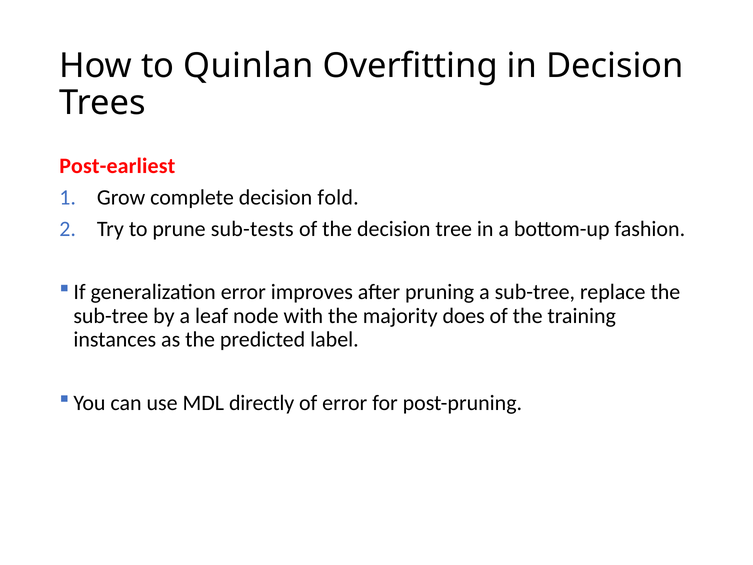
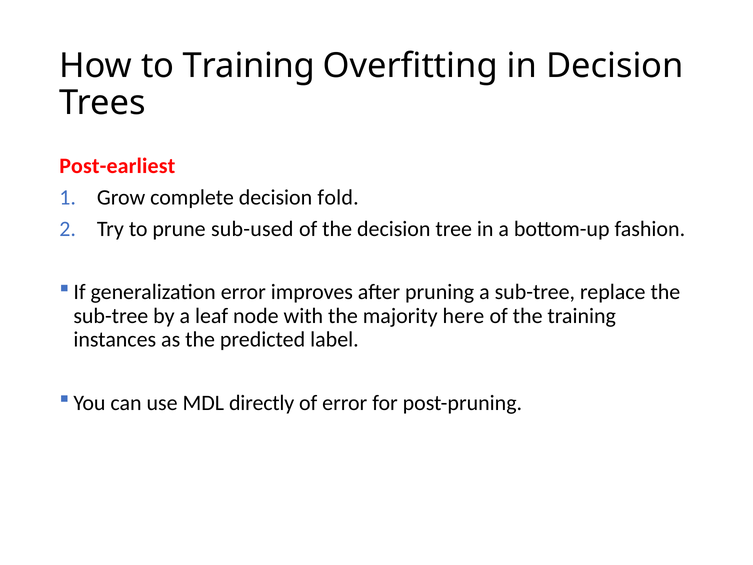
to Quinlan: Quinlan -> Training (249, 66)
sub-tests: sub-tests -> sub-used (252, 229)
does: does -> here (463, 316)
